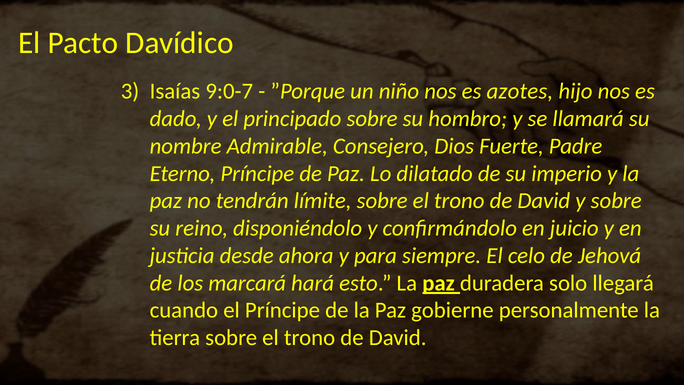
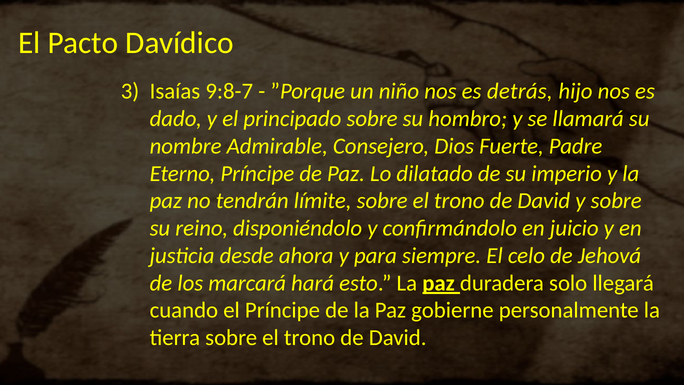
9:0-7: 9:0-7 -> 9:8-7 (229, 91)
azotes: azotes -> detrás (520, 91)
